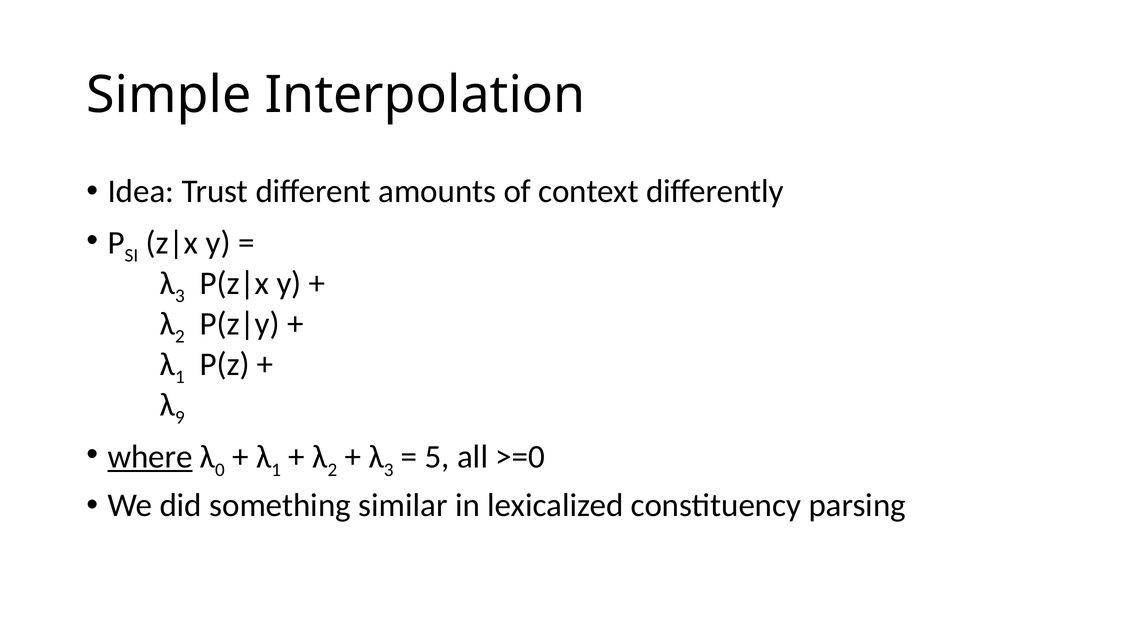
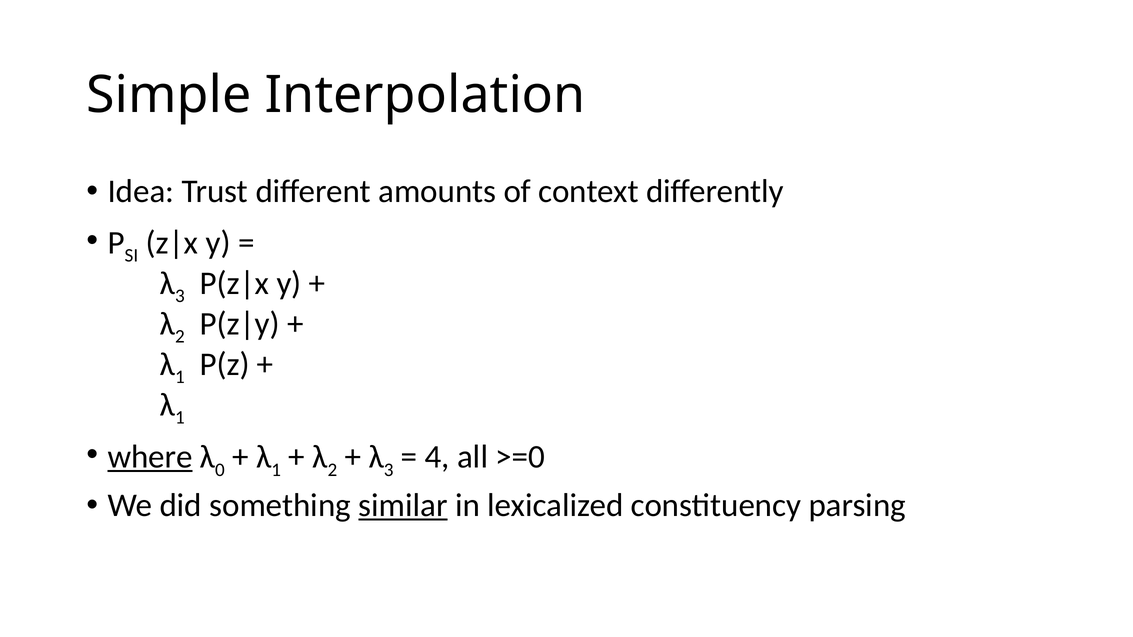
9: 9 -> 1 (180, 418)
5: 5 -> 4 (437, 457)
similar underline: none -> present (403, 506)
